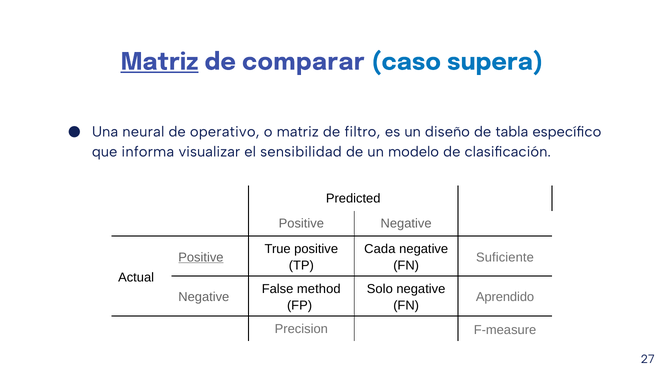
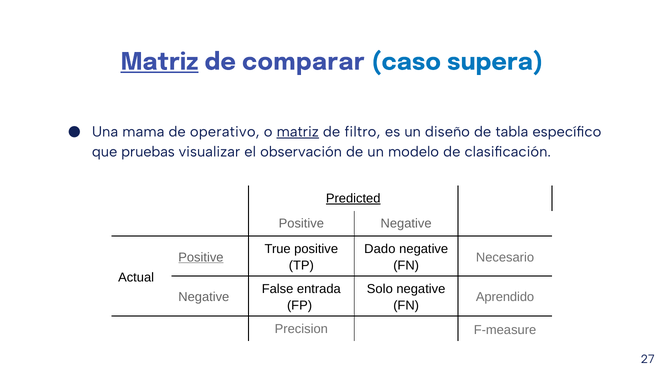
neural: neural -> mama (143, 132)
matriz underline: none -> present (298, 132)
informa: informa -> pruebas (148, 152)
sensibilidad: sensibilidad -> observación (301, 152)
Predicted underline: none -> present (353, 199)
Cada: Cada -> Dado (380, 249)
Suficiente: Suficiente -> Necesario (505, 258)
method: method -> entrada (319, 289)
